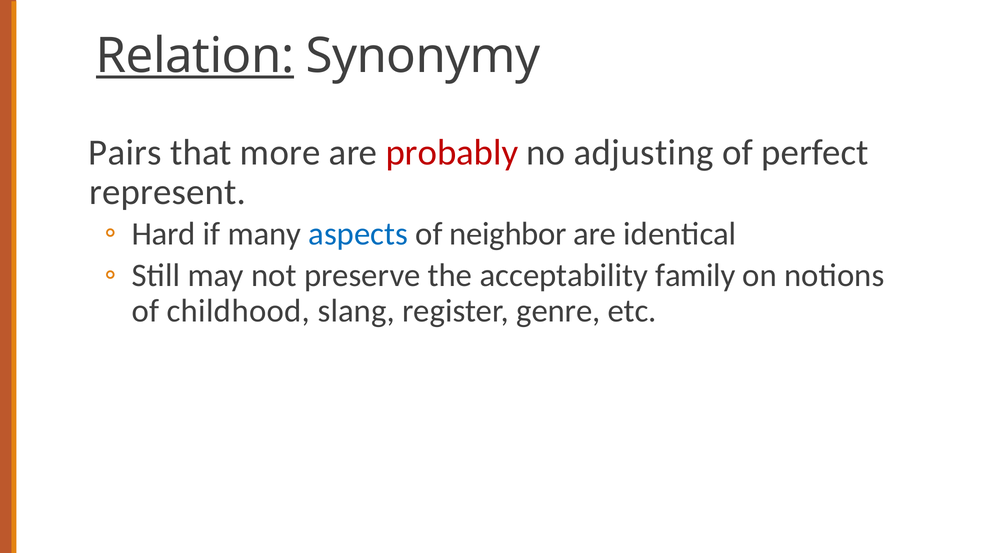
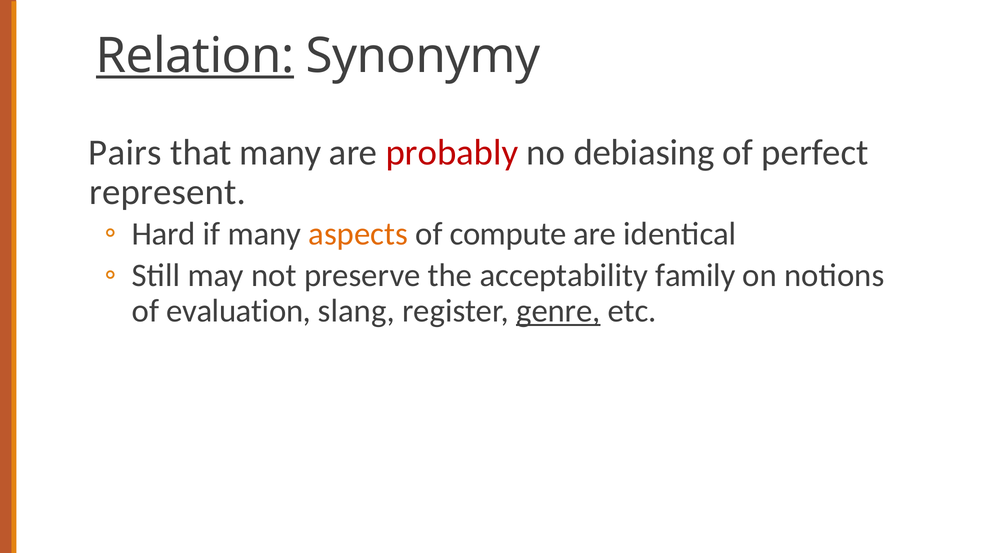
that more: more -> many (280, 152)
adjusting: adjusting -> debiasing (644, 152)
aspects colour: blue -> orange (358, 234)
neighbor: neighbor -> compute (508, 234)
childhood: childhood -> evaluation (239, 311)
genre underline: none -> present (558, 311)
